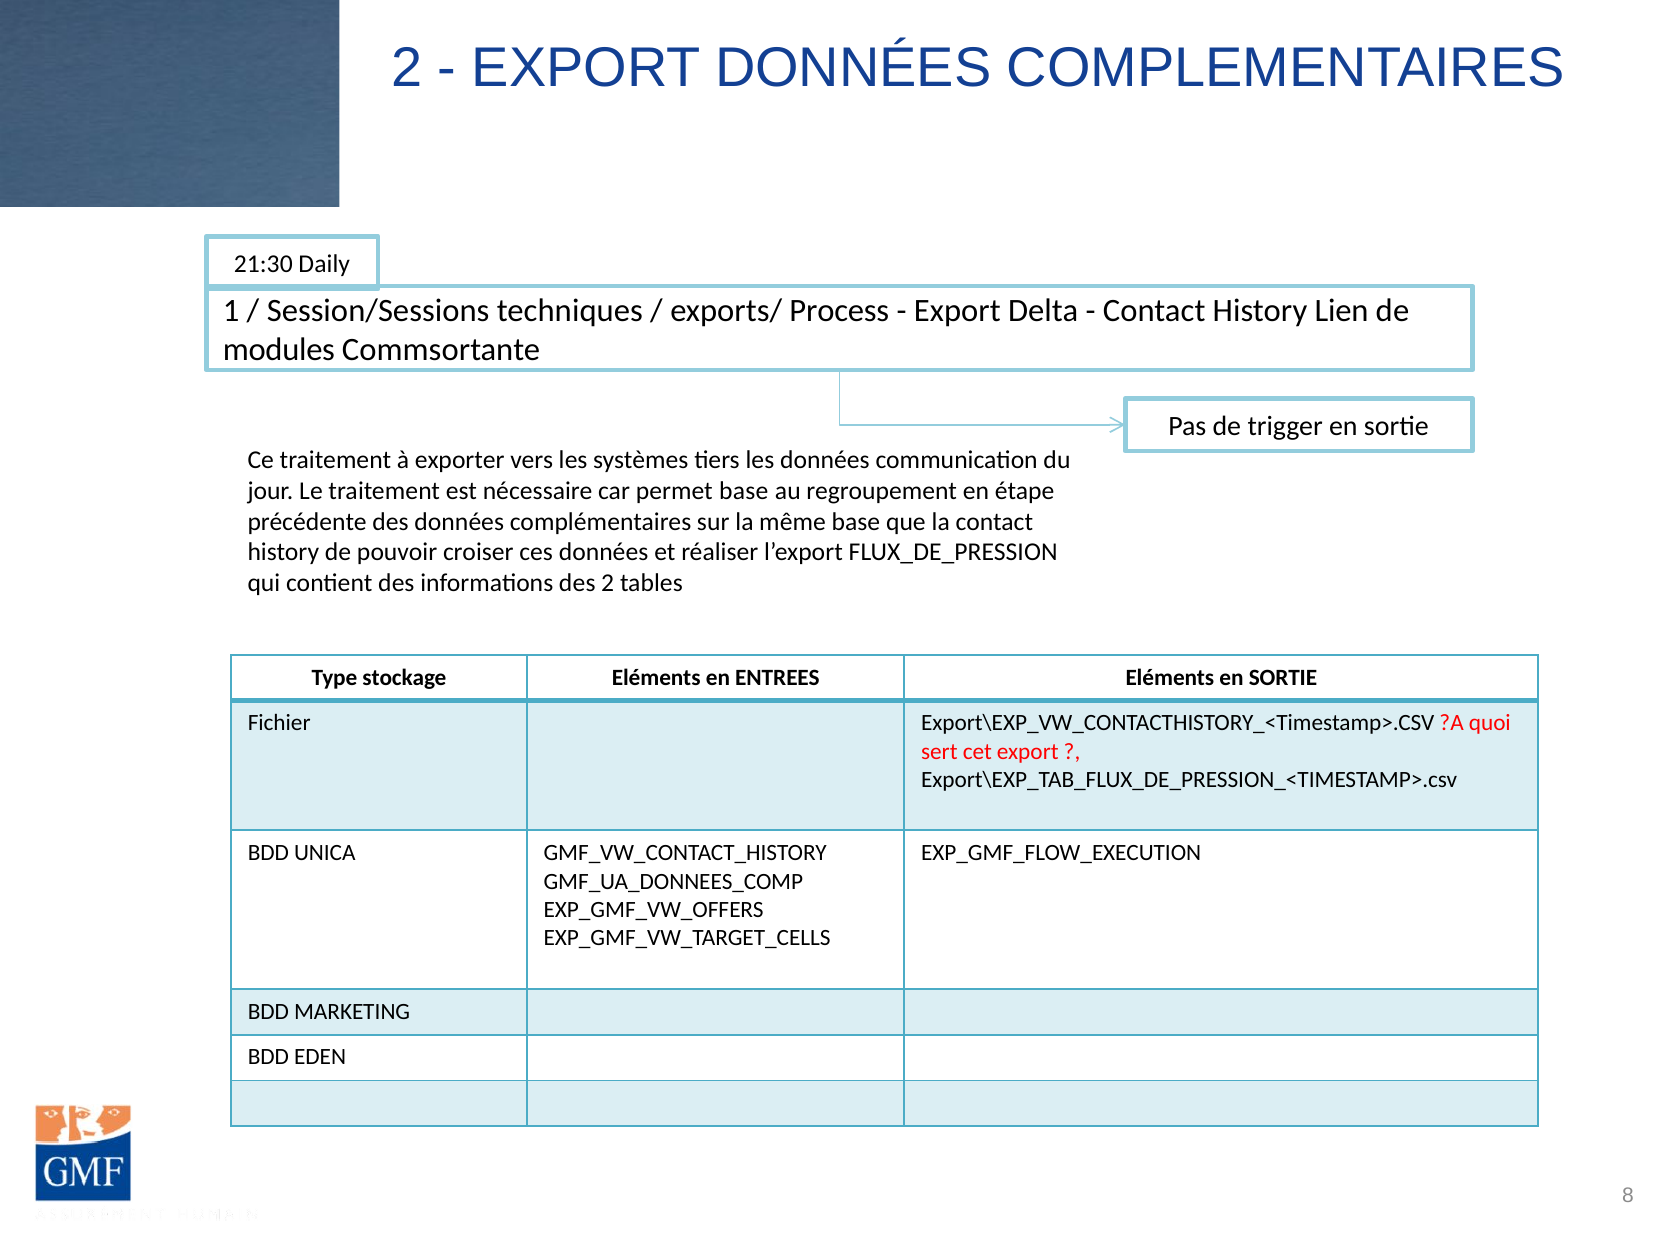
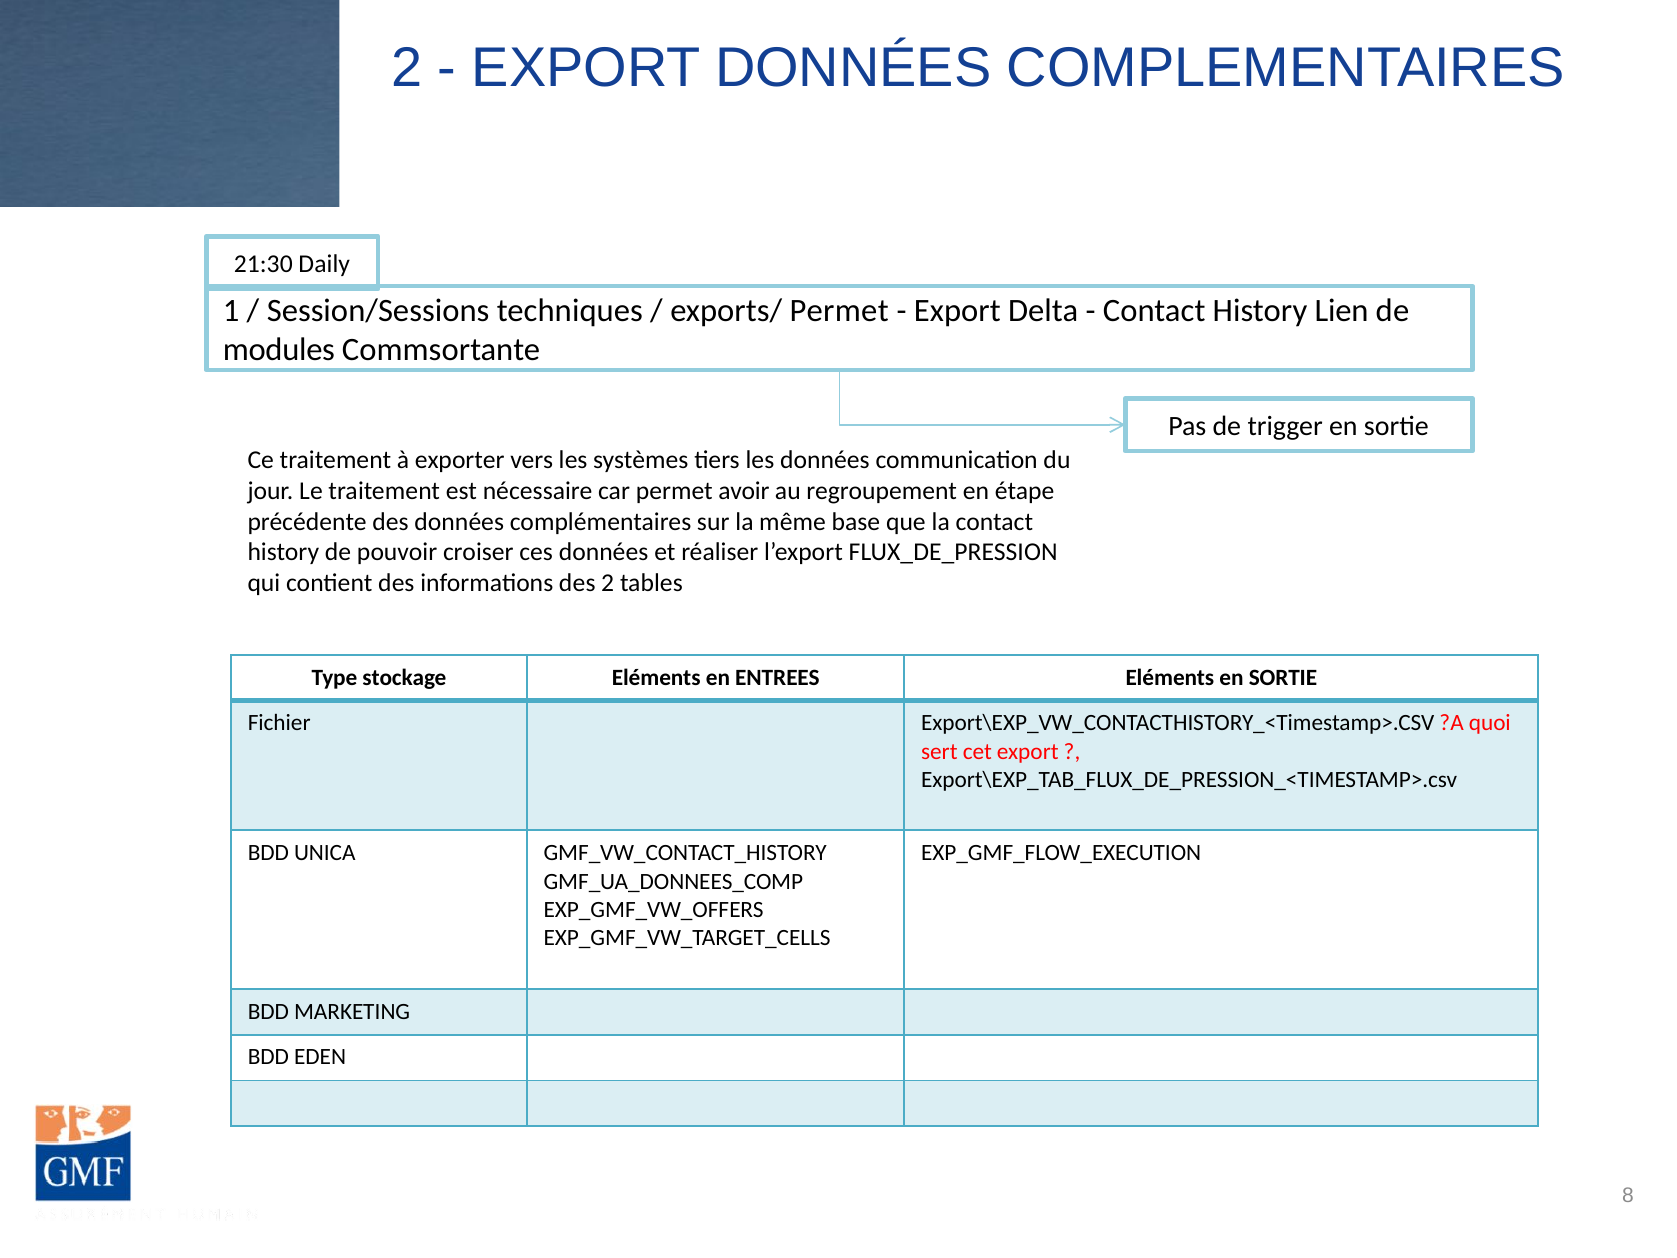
exports/ Process: Process -> Permet (839, 311)
permet base: base -> avoir (744, 491)
